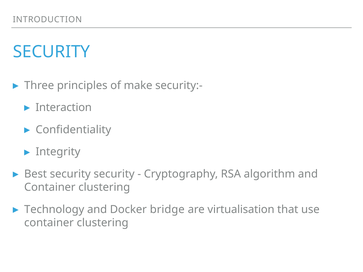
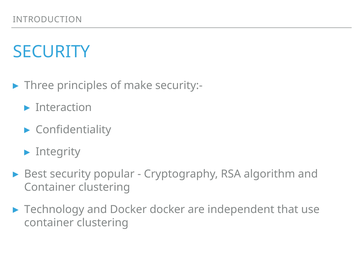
security security: security -> popular (114, 174)
Docker bridge: bridge -> docker (167, 210)
virtualisation: virtualisation -> independent (241, 210)
